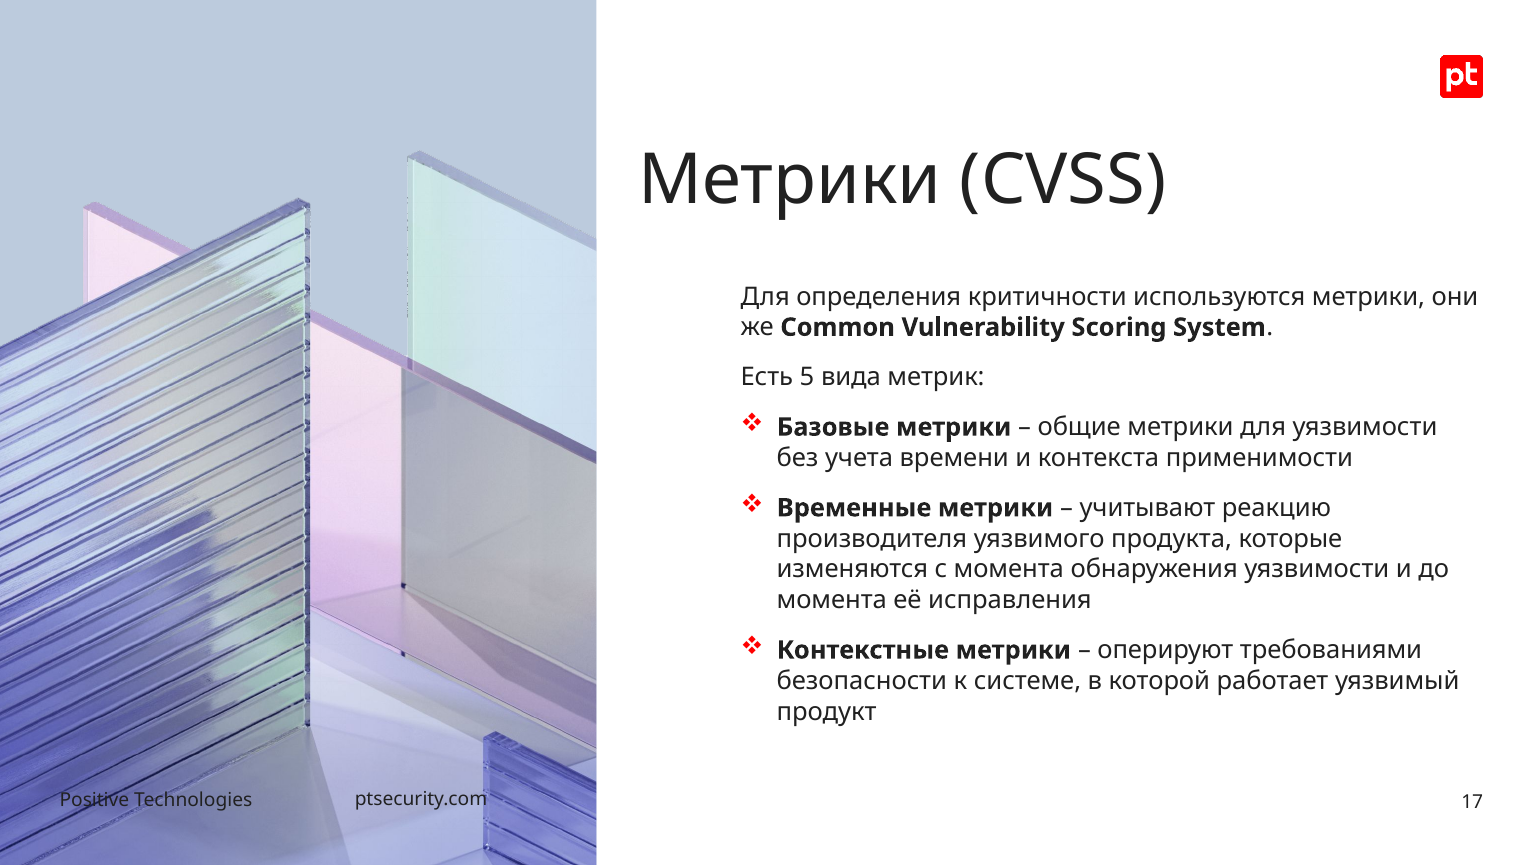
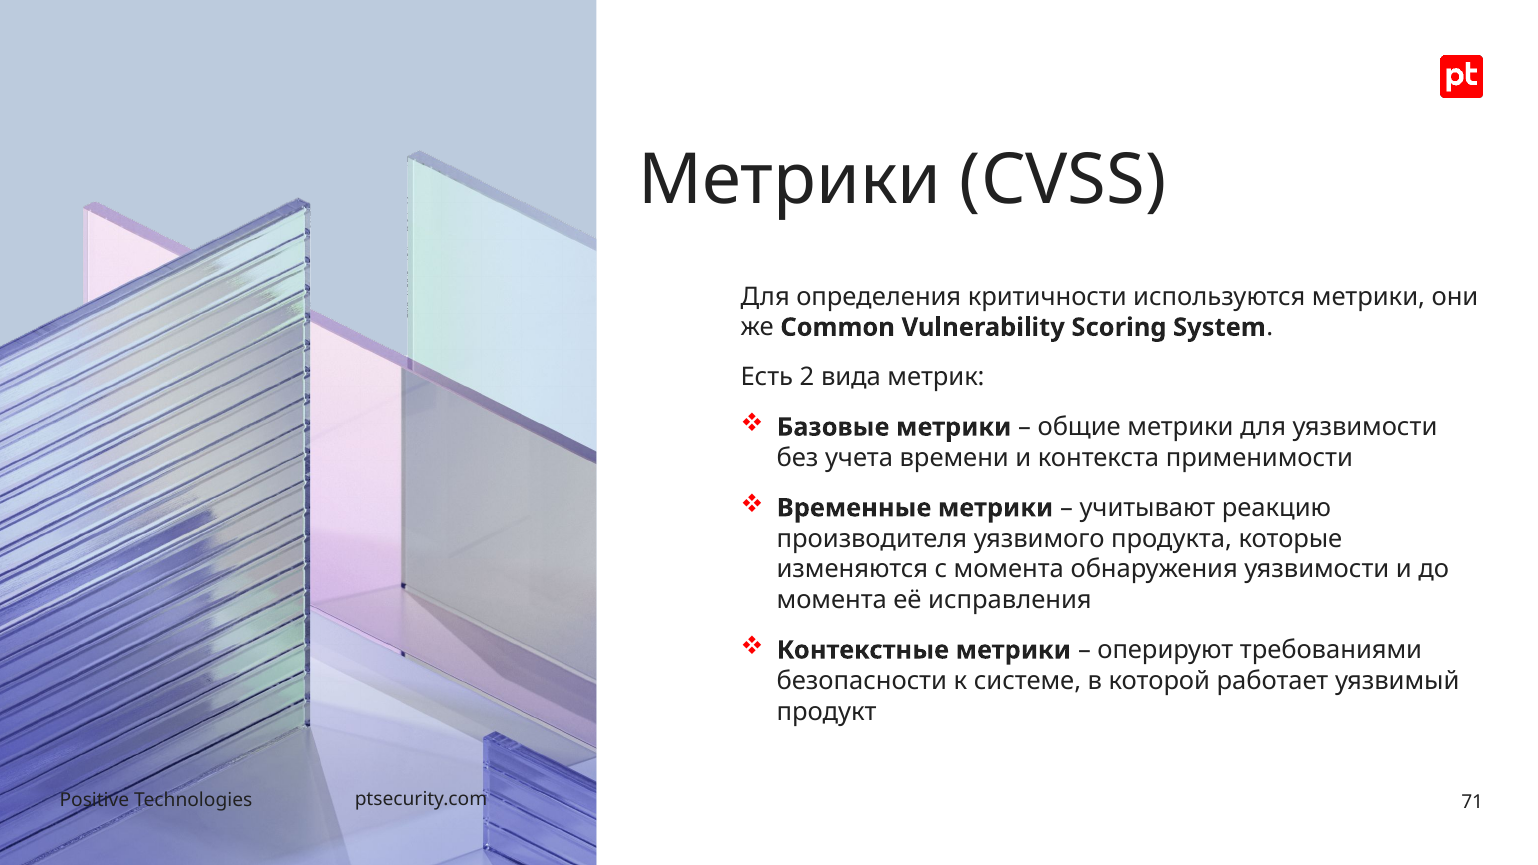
5: 5 -> 2 (807, 377)
17: 17 -> 71 (1472, 802)
